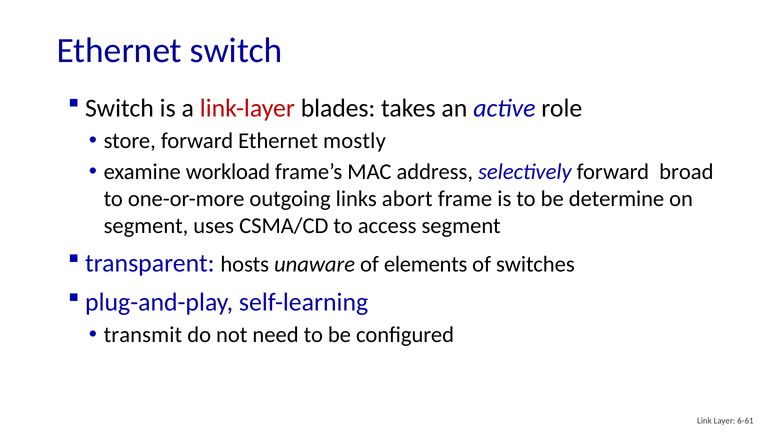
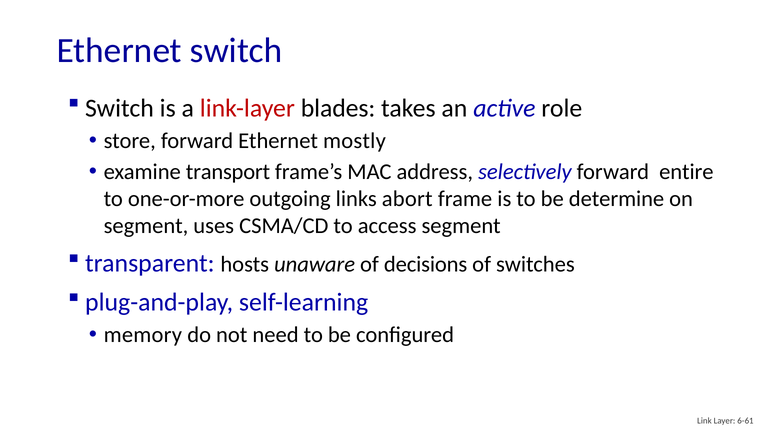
workload: workload -> transport (228, 172)
broad: broad -> entire (686, 172)
elements: elements -> decisions (426, 265)
transmit: transmit -> memory (143, 335)
